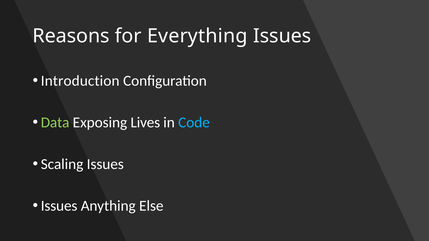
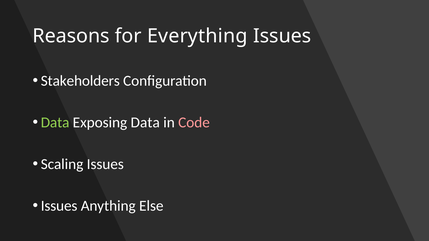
Introduction: Introduction -> Stakeholders (80, 81)
Exposing Lives: Lives -> Data (145, 123)
Code colour: light blue -> pink (194, 123)
